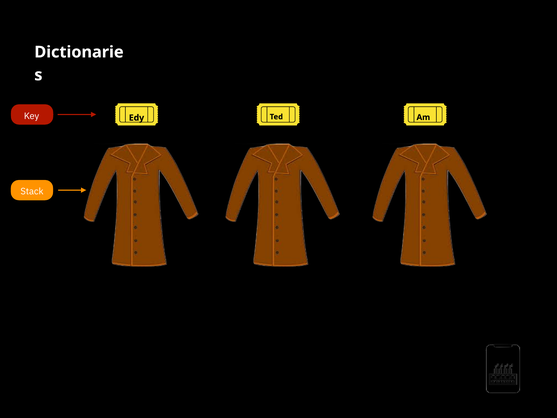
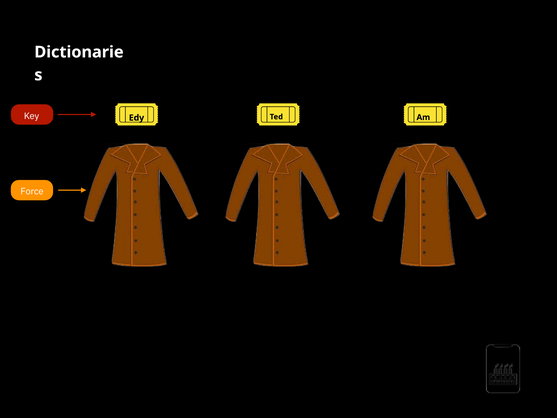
Stack: Stack -> Force (32, 192)
